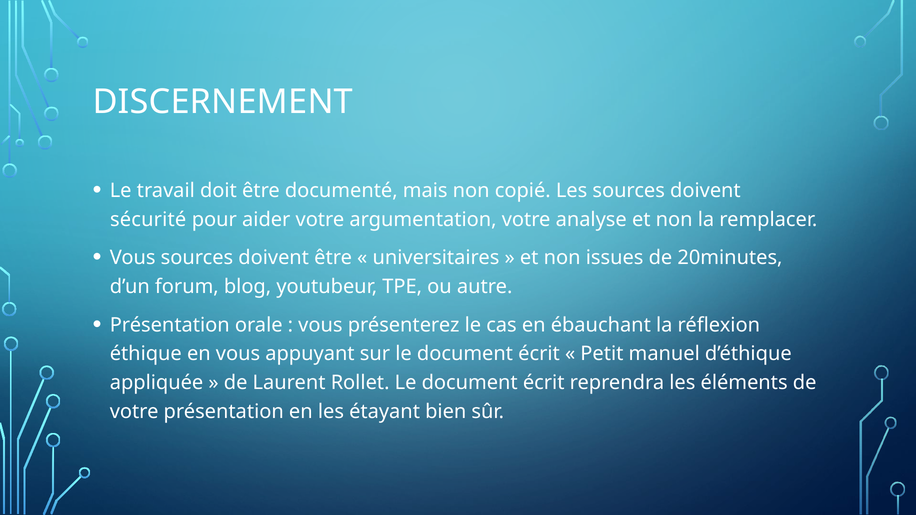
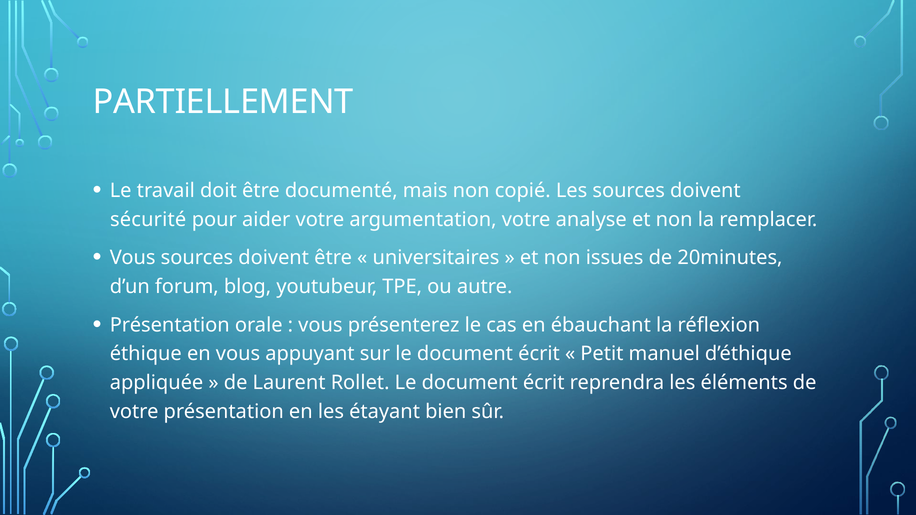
DISCERNEMENT: DISCERNEMENT -> PARTIELLEMENT (223, 102)
